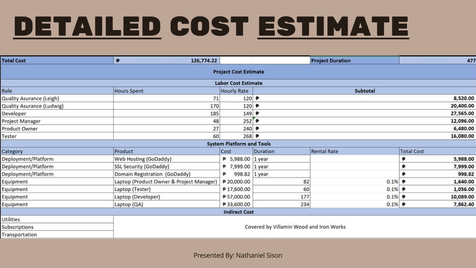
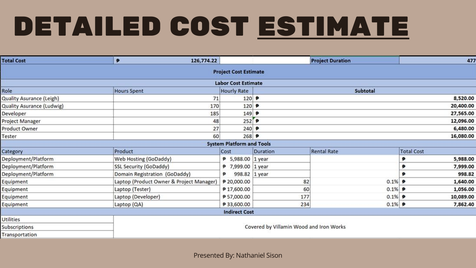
DETAILED underline: present -> none (87, 27)
